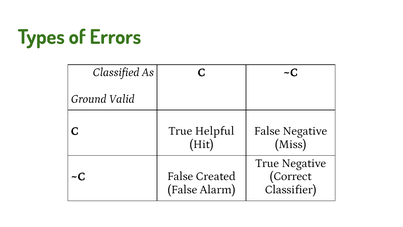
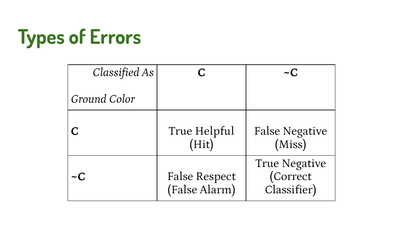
Valid: Valid -> Color (122, 99)
Created: Created -> Respect (216, 176)
